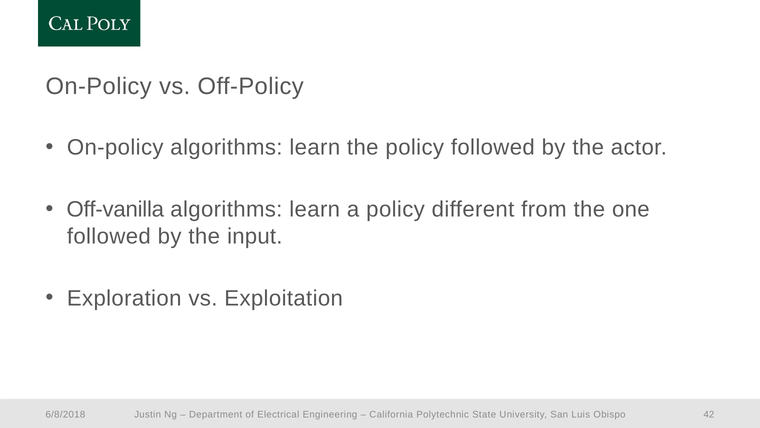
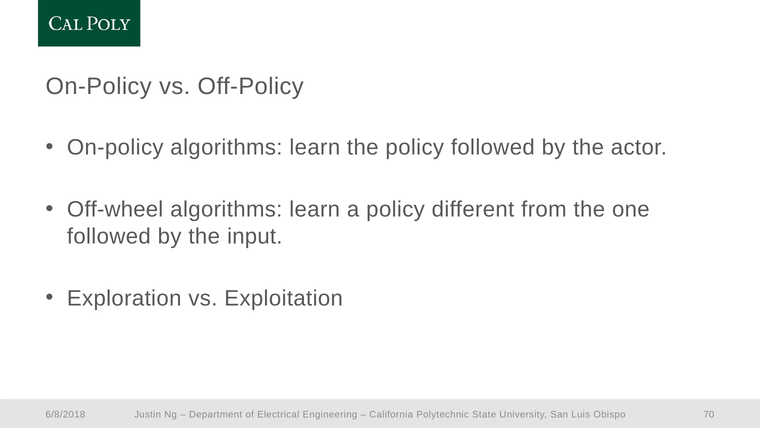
Off-vanilla: Off-vanilla -> Off-wheel (115, 209)
42: 42 -> 70 (709, 414)
